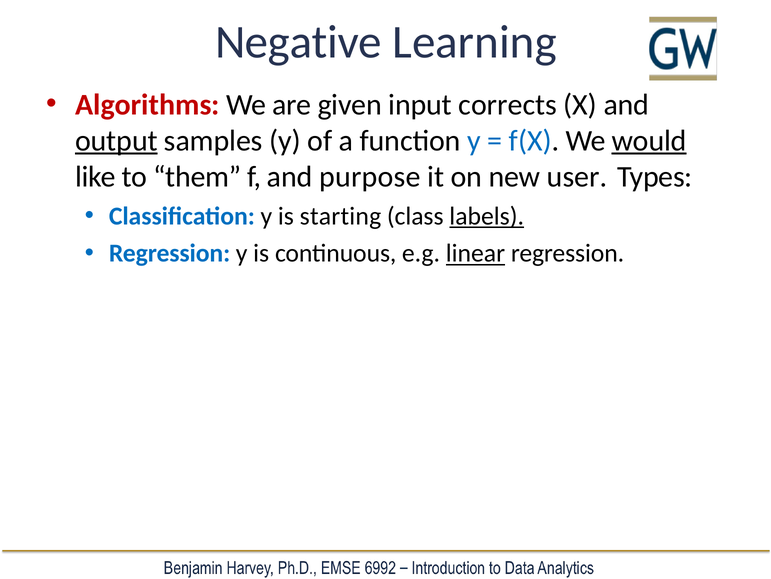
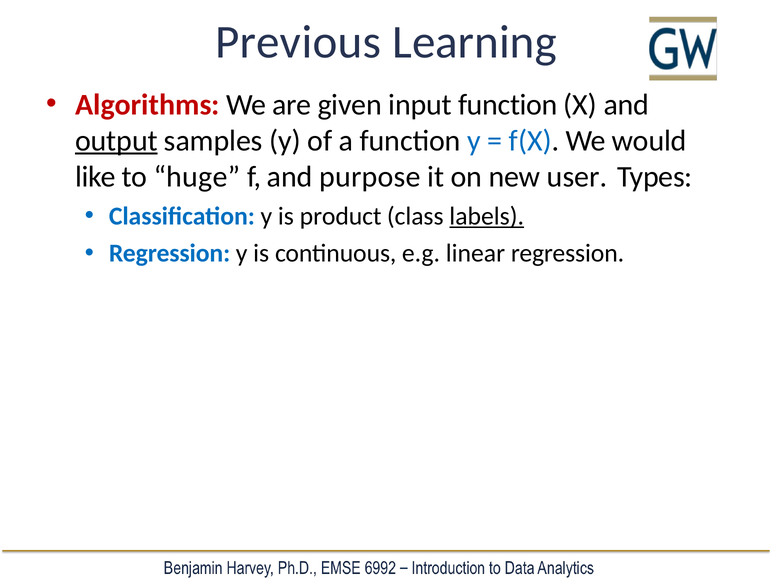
Negative: Negative -> Previous (298, 42)
input corrects: corrects -> function (508, 104)
would underline: present -> none (649, 140)
them: them -> huge (197, 176)
starting: starting -> product (341, 216)
linear underline: present -> none (475, 253)
